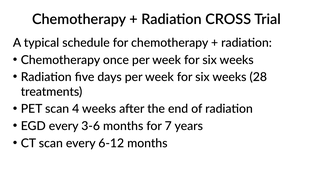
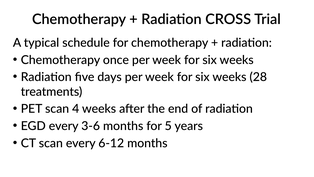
7: 7 -> 5 (168, 126)
